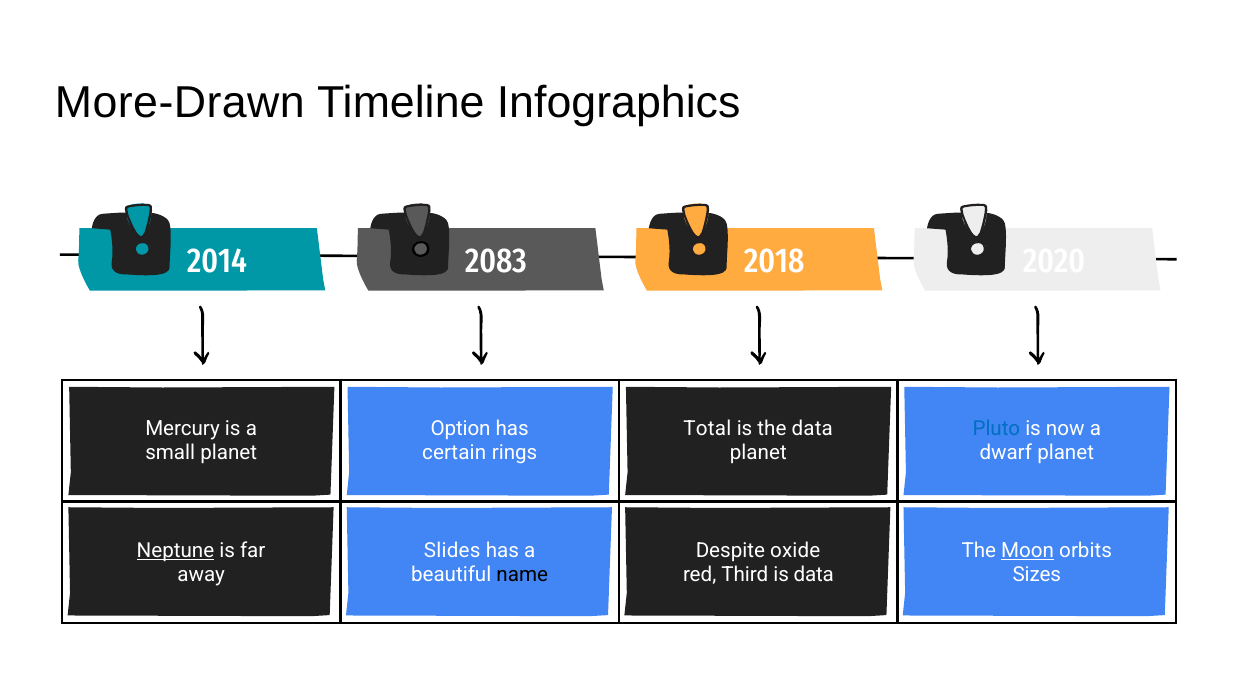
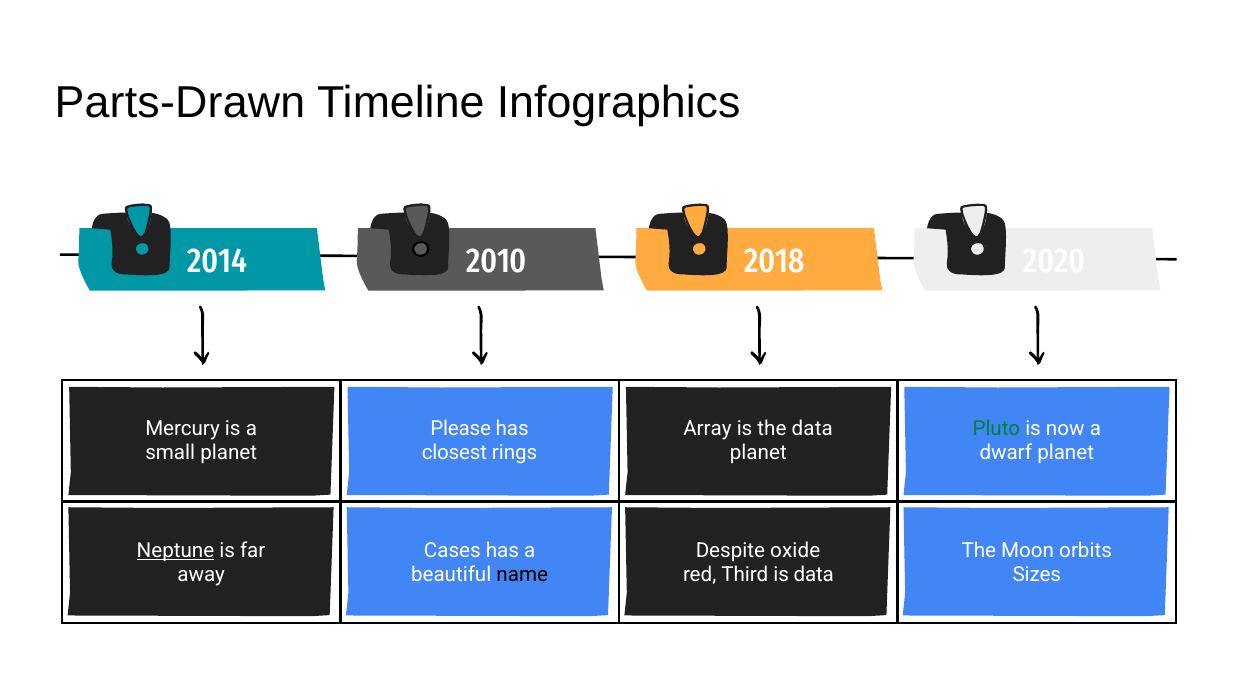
More-Drawn: More-Drawn -> Parts-Drawn (180, 103)
2083: 2083 -> 2010 (497, 262)
Option: Option -> Please (461, 429)
Total: Total -> Array (707, 429)
Pluto colour: blue -> green (996, 429)
certain: certain -> closest (454, 453)
Slides: Slides -> Cases (452, 551)
Moon underline: present -> none (1028, 551)
